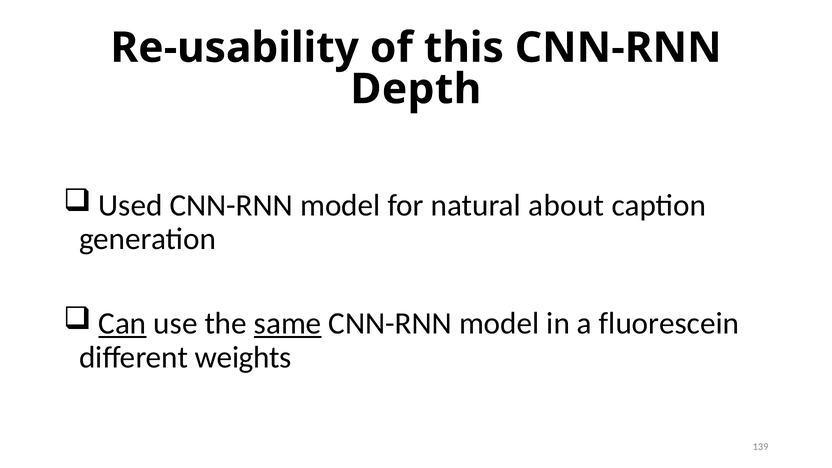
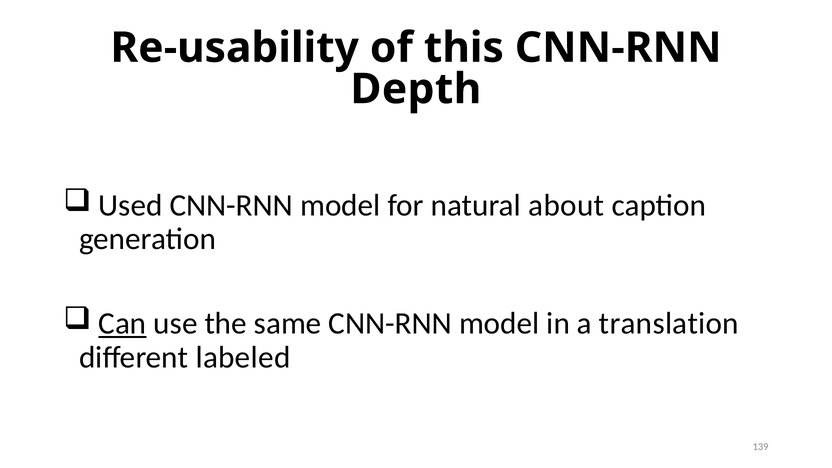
same underline: present -> none (288, 324)
fluorescein: fluorescein -> translation (669, 324)
weights: weights -> labeled (243, 357)
